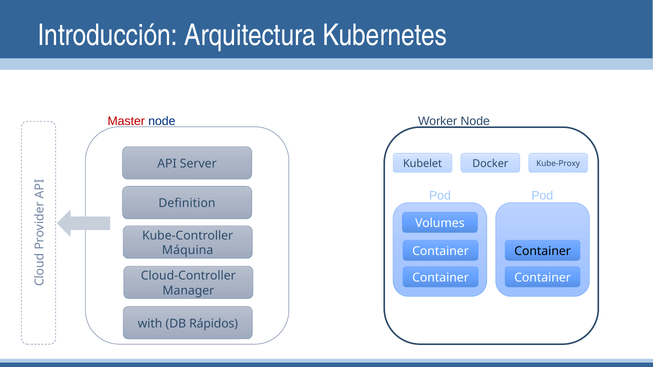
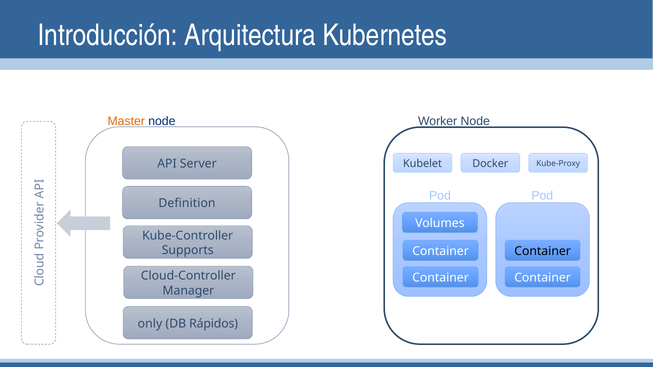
Master colour: red -> orange (126, 121)
Máquina: Máquina -> Supports (188, 251)
with: with -> only (150, 324)
